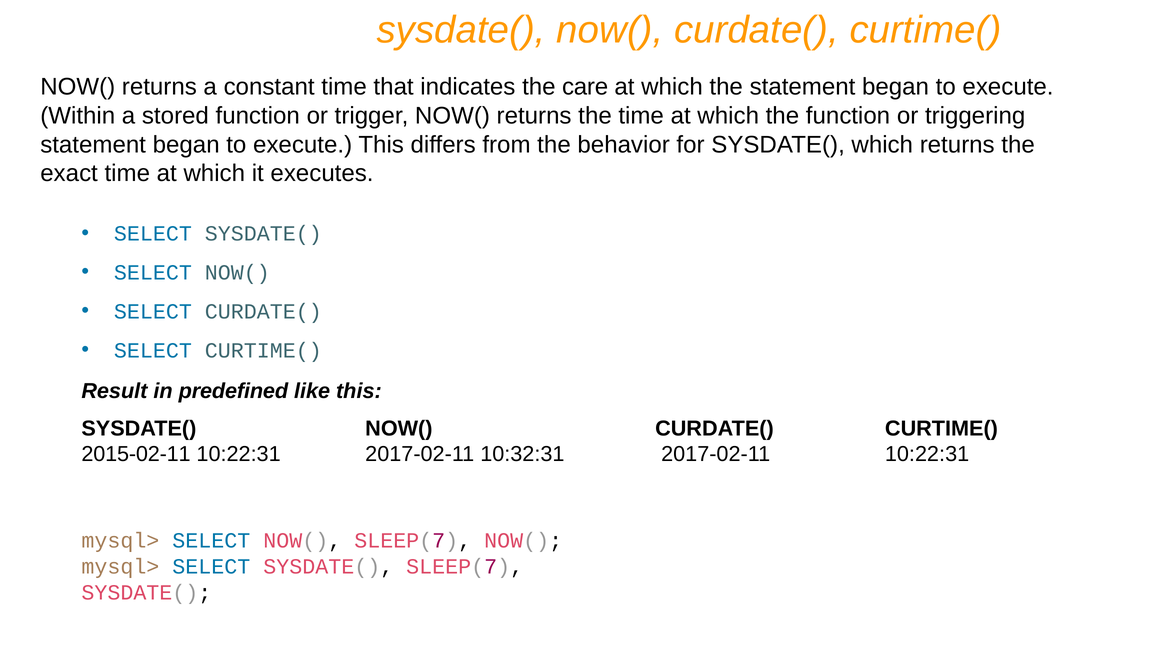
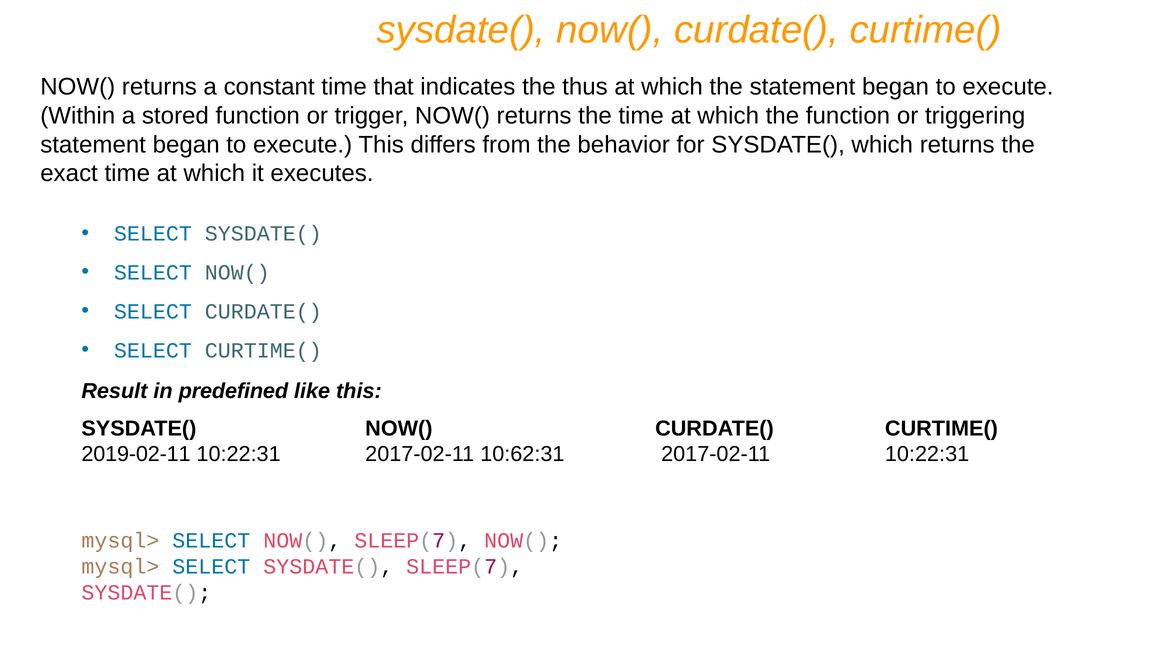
care: care -> thus (585, 87)
2015-02-11: 2015-02-11 -> 2019-02-11 (136, 455)
10:32:31: 10:32:31 -> 10:62:31 (522, 455)
